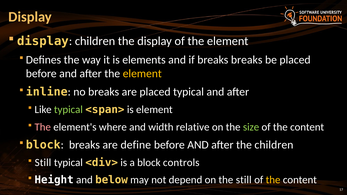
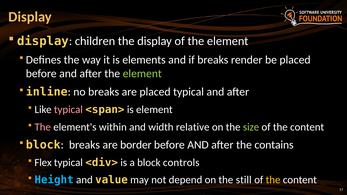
breaks breaks: breaks -> render (247, 60)
element colour: yellow -> light green (142, 74)
typical colour: light green -> pink (68, 110)
where: where -> within (113, 127)
define: define -> border (136, 145)
the children: children -> contains (274, 145)
Still: Still -> Flex (43, 163)
Height colour: white -> light blue (54, 180)
below: below -> value (112, 180)
